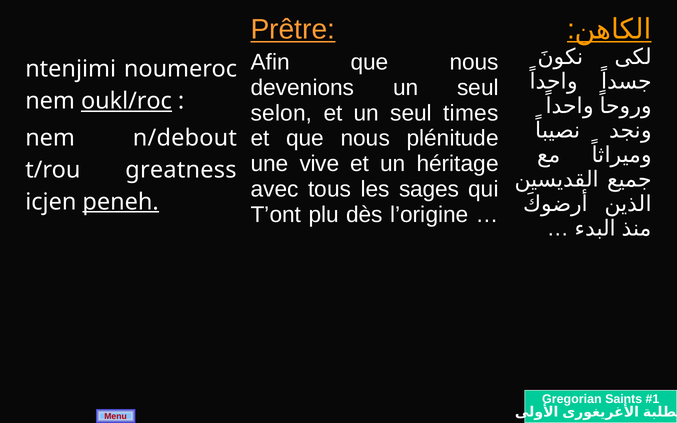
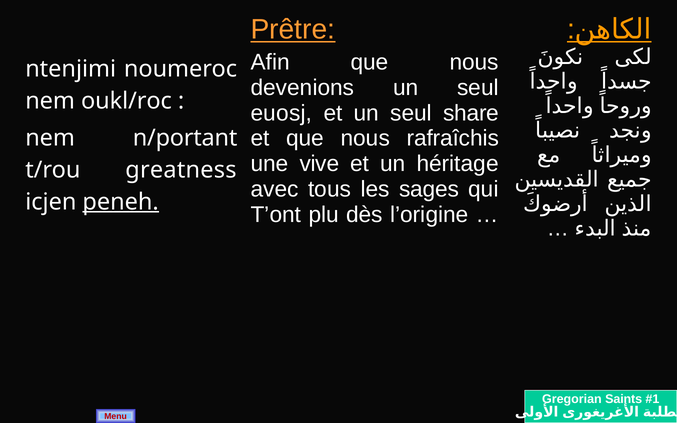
oukl/roc underline: present -> none (126, 101)
selon: selon -> euosj (281, 113)
times: times -> share (471, 113)
plénitude: plénitude -> rafraîchis (453, 138)
n/debout: n/debout -> n/portant (185, 138)
